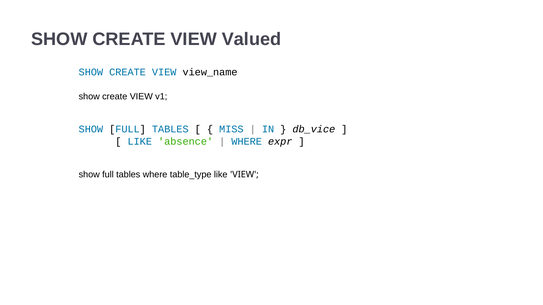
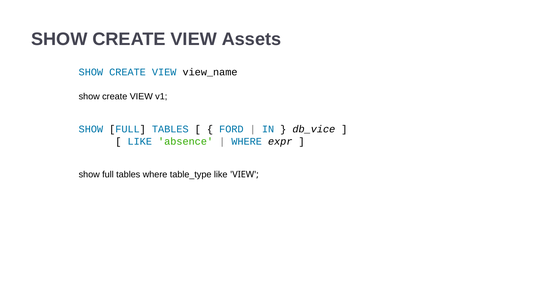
Valued: Valued -> Assets (252, 39)
MISS: MISS -> FORD (231, 129)
